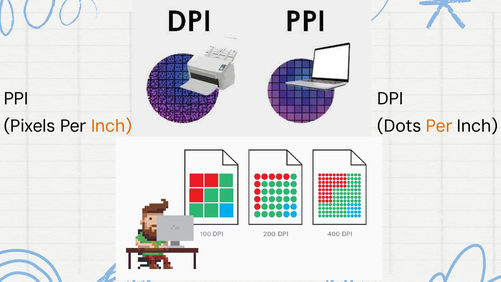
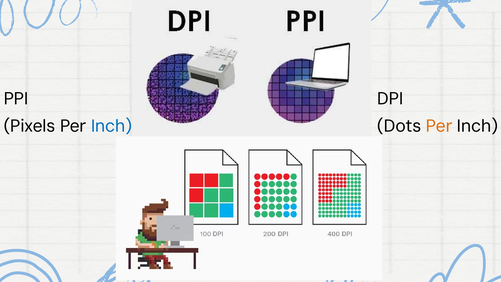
Inch colour: orange -> blue (112, 126)
